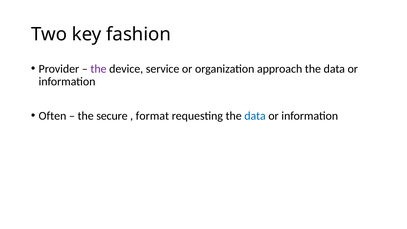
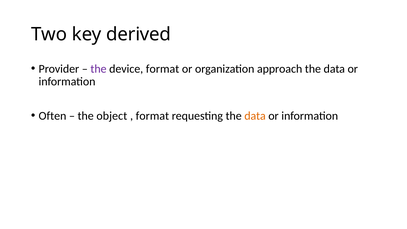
fashion: fashion -> derived (139, 34)
device service: service -> format (163, 69)
secure: secure -> object (112, 116)
data colour: blue -> orange (255, 116)
